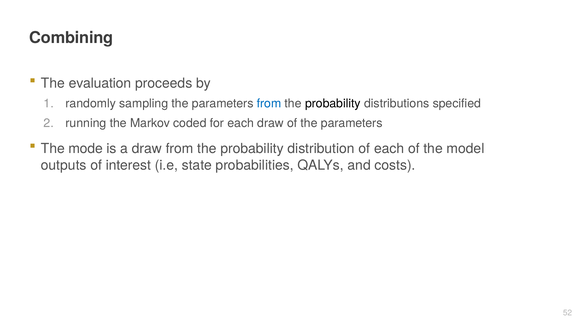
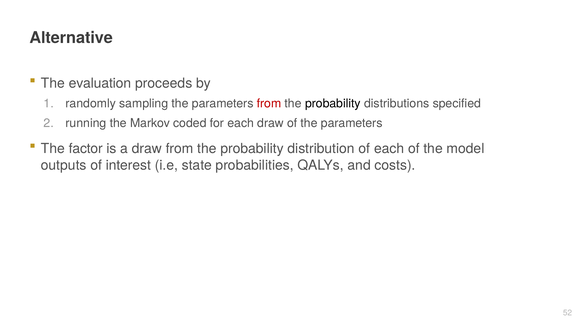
Combining: Combining -> Alternative (71, 38)
from colour: blue -> red (269, 104)
mode: mode -> factor (86, 149)
